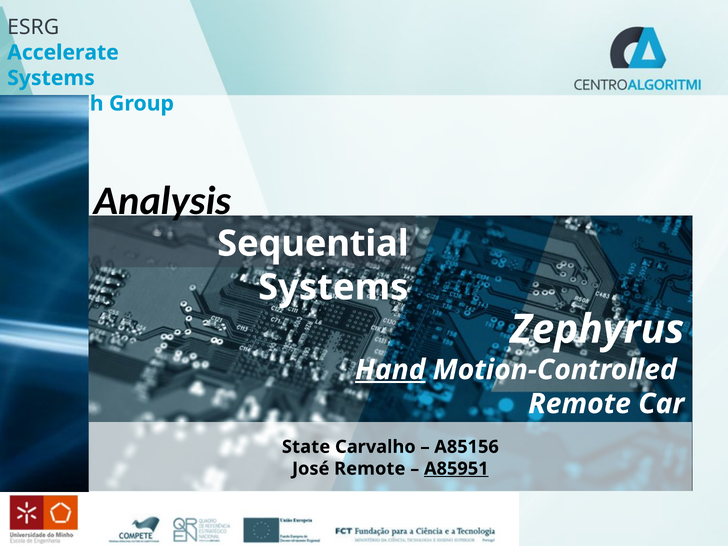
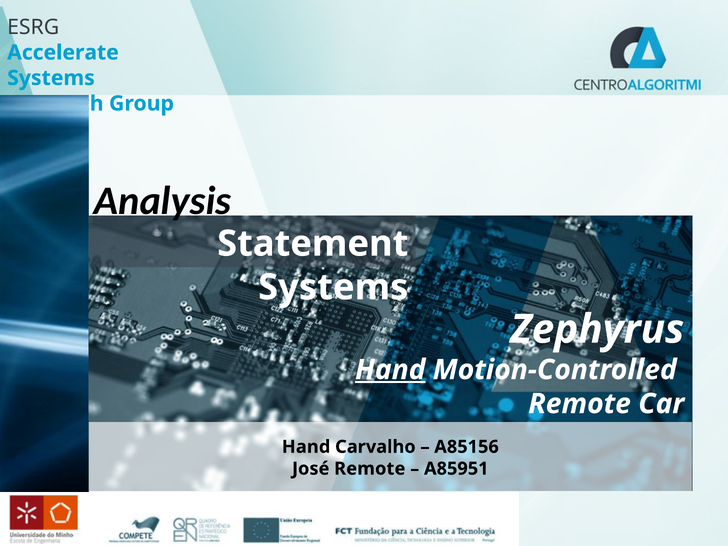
Sequential: Sequential -> Statement (313, 244)
State: State -> Hand (306, 447)
A85951 underline: present -> none (456, 469)
